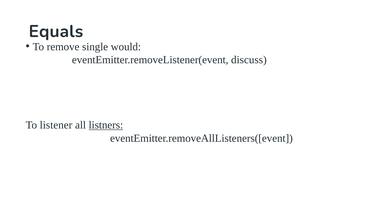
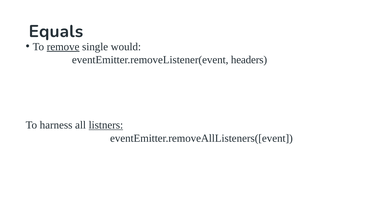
remove underline: none -> present (63, 47)
discuss: discuss -> headers (249, 60)
listener: listener -> harness (56, 125)
